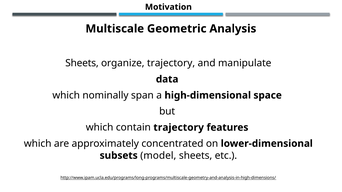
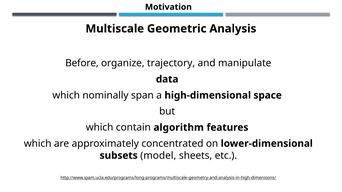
Sheets: Sheets -> Before (82, 63)
contain trajectory: trajectory -> algorithm (179, 128)
